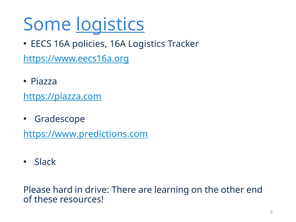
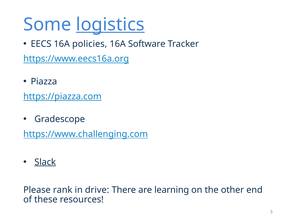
16A Logistics: Logistics -> Software (147, 44)
https://www.predictions.com: https://www.predictions.com -> https://www.challenging.com (86, 134)
Slack underline: none -> present (45, 162)
hard: hard -> rank (63, 190)
